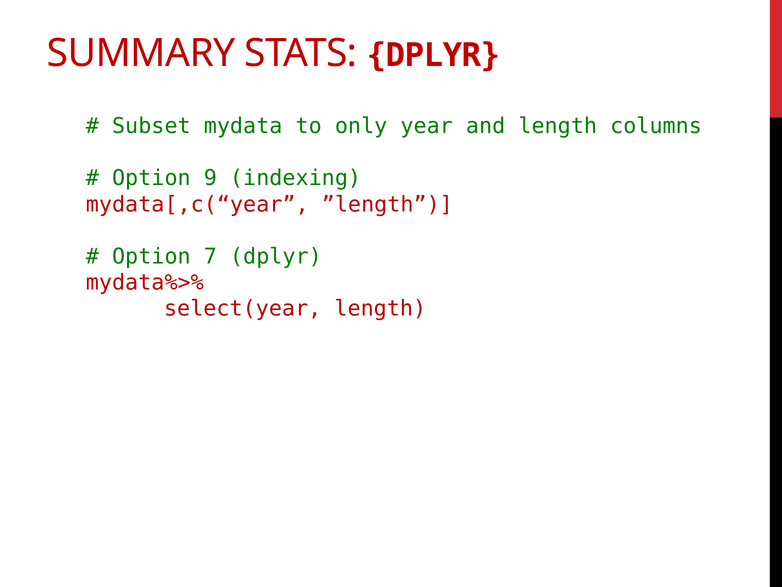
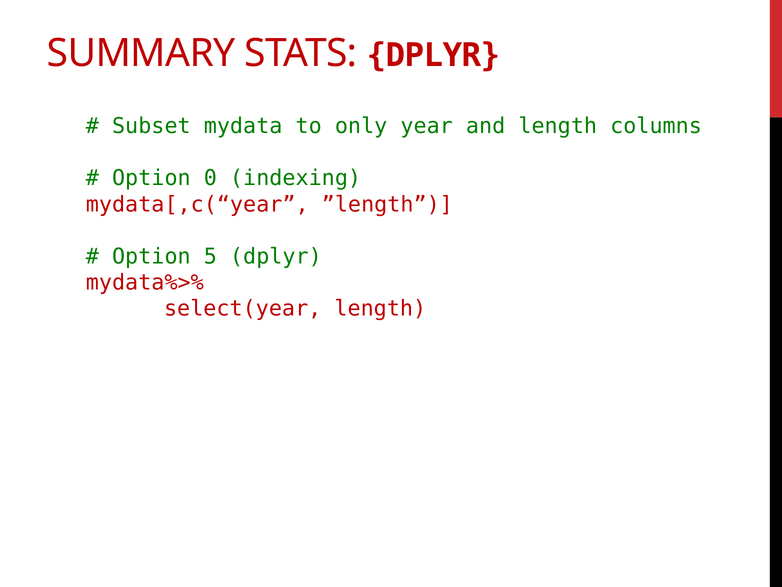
9: 9 -> 0 (210, 178)
7: 7 -> 5 (210, 256)
